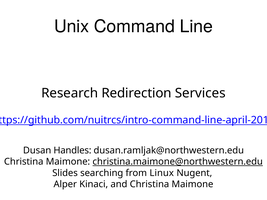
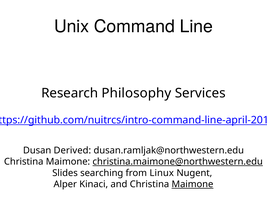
Redirection: Redirection -> Philosophy (136, 93)
Handles: Handles -> Derived (72, 151)
Maimone underline: none -> present (192, 184)
